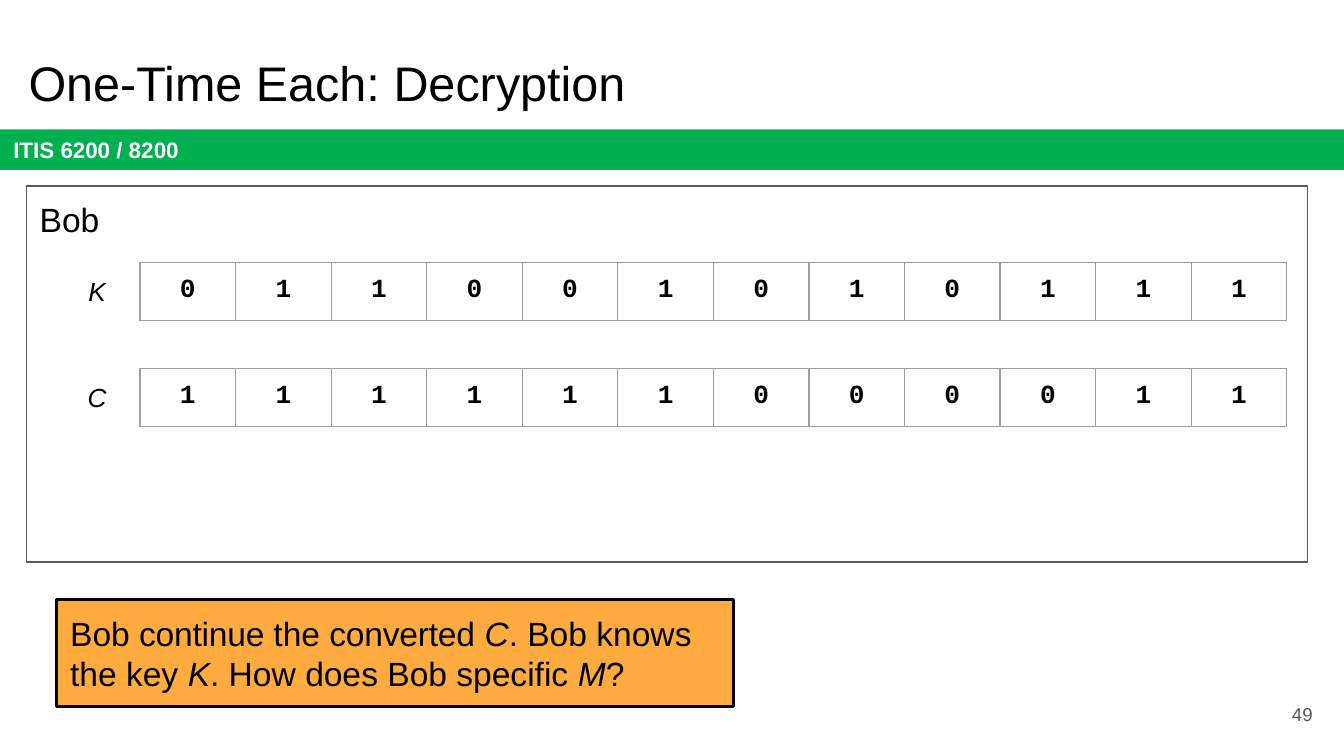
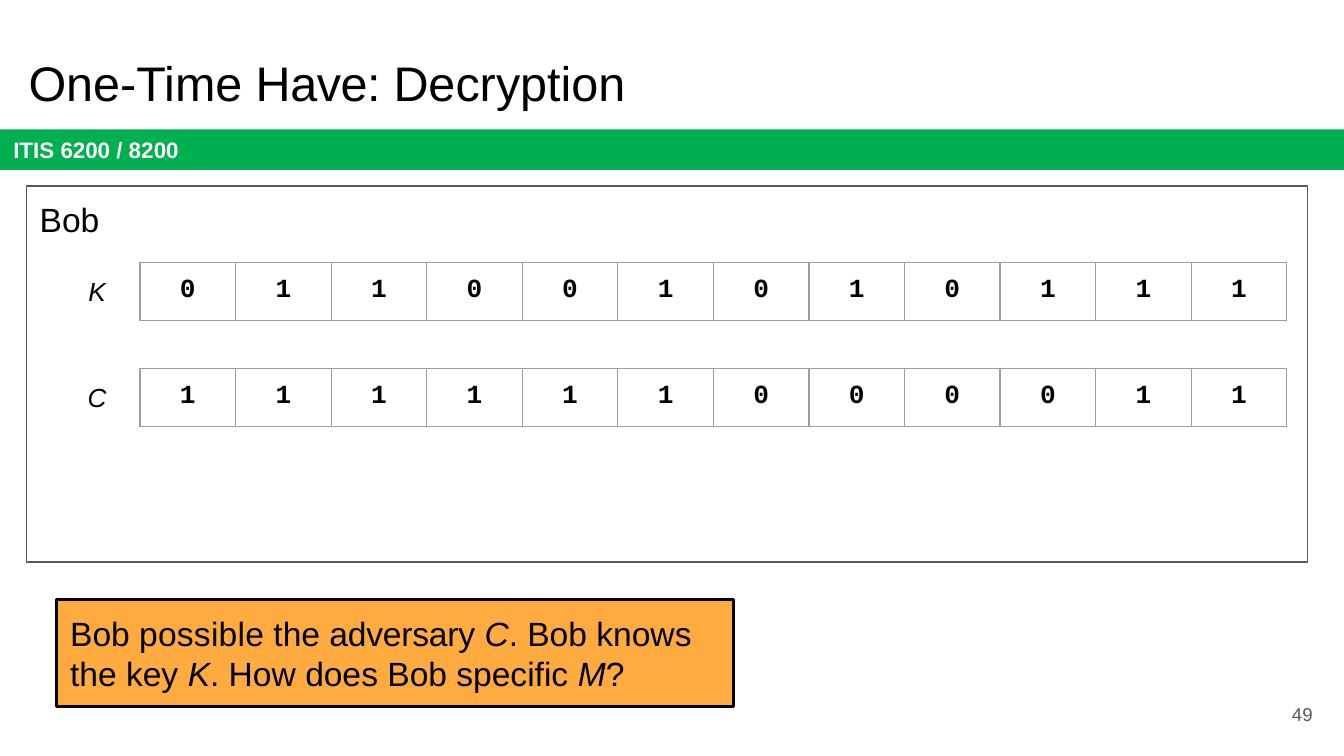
Each: Each -> Have (318, 86)
continue: continue -> possible (202, 635)
converted: converted -> adversary (402, 635)
